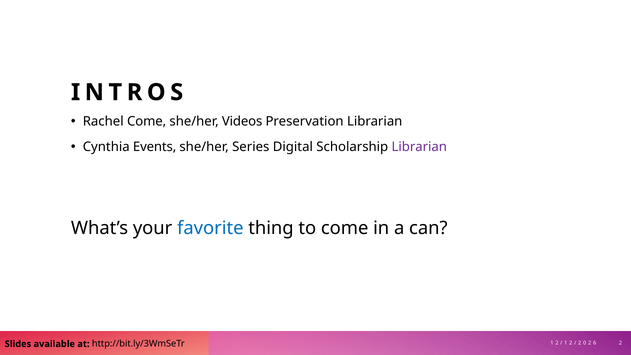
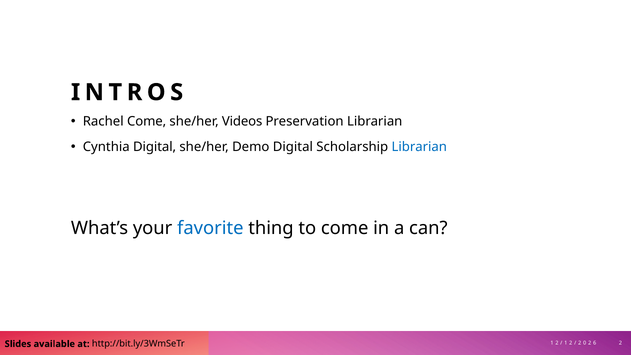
Cynthia Events: Events -> Digital (155, 147)
Series: Series -> Demo (251, 147)
Librarian colour: purple -> blue (419, 147)
